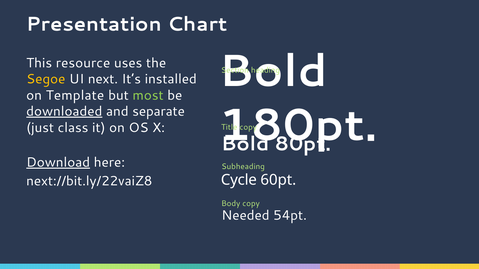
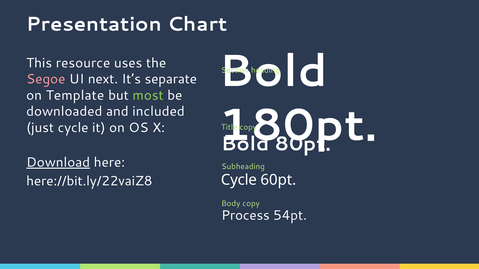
Segoe colour: yellow -> pink (46, 79)
installed: installed -> separate (171, 79)
downloaded underline: present -> none (64, 112)
separate: separate -> included (159, 112)
just class: class -> cycle (73, 128)
next://bit.ly/22vaiZ8: next://bit.ly/22vaiZ8 -> here://bit.ly/22vaiZ8 (89, 181)
Needed: Needed -> Process (246, 216)
